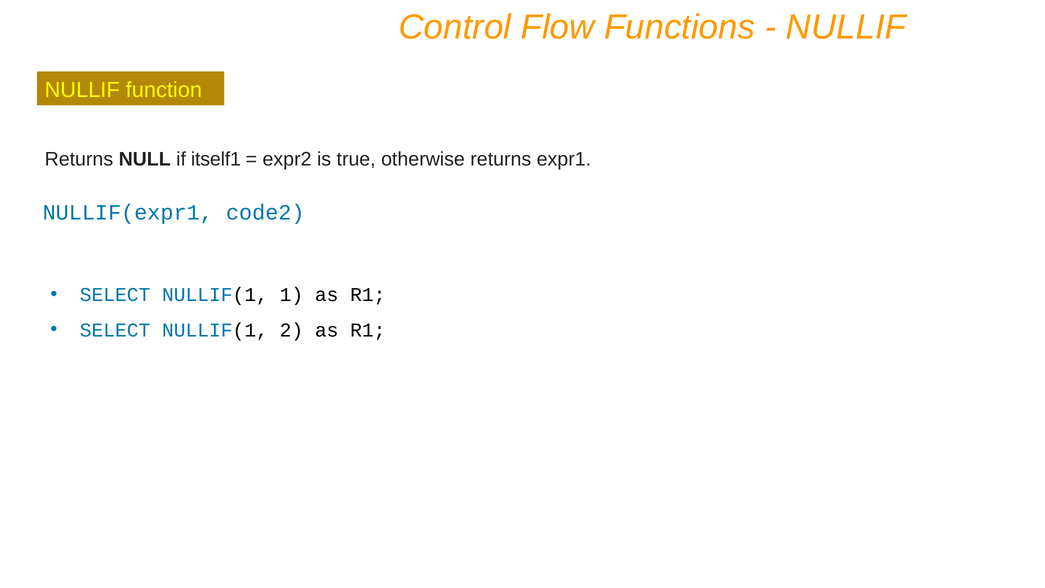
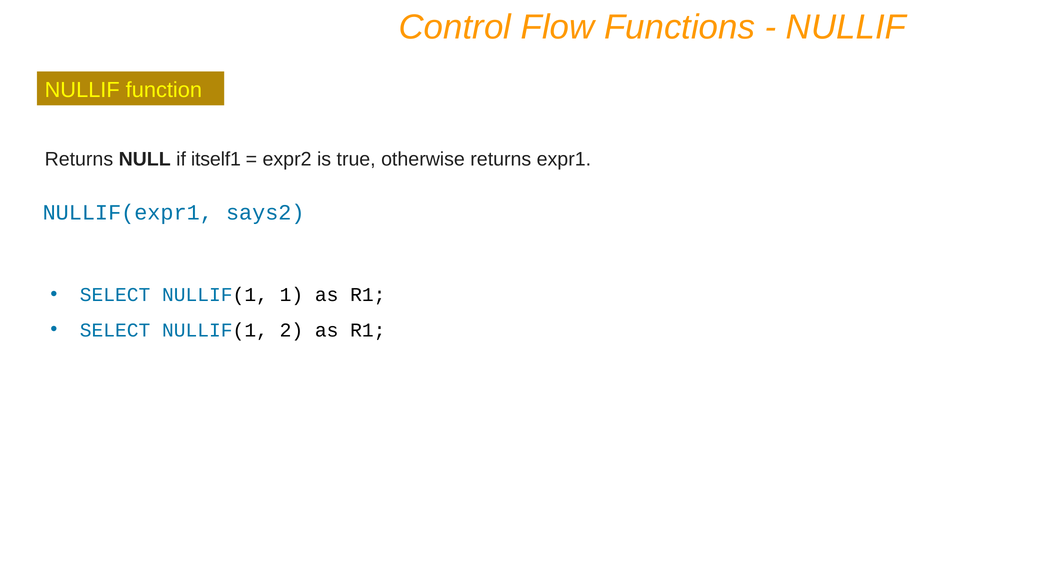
code2: code2 -> says2 (265, 213)
